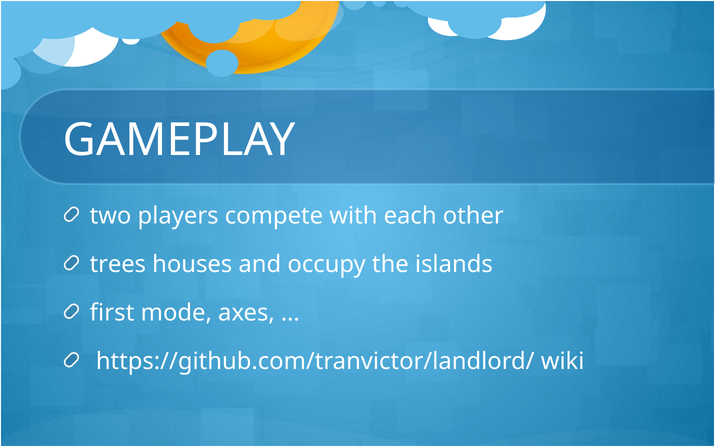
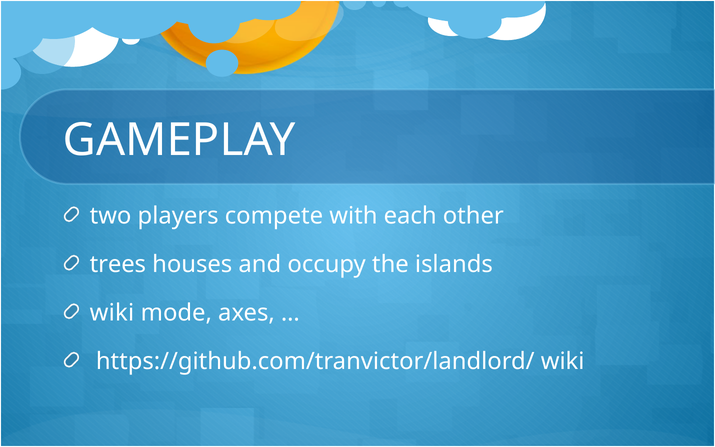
first: first -> wiki (112, 313)
